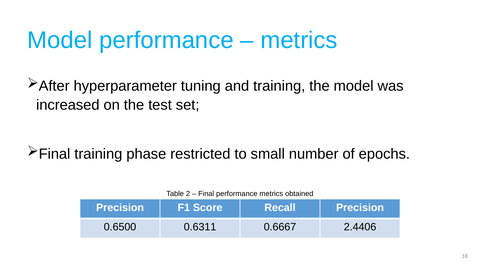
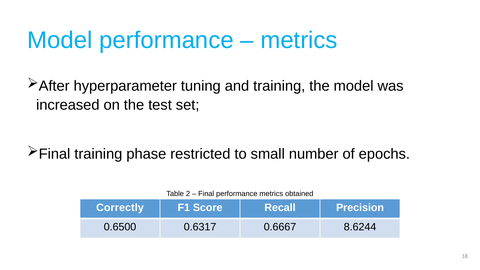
Precision: Precision -> Correctly (120, 208)
0.6311: 0.6311 -> 0.6317 (200, 227)
2.4406: 2.4406 -> 8.6244 (360, 227)
